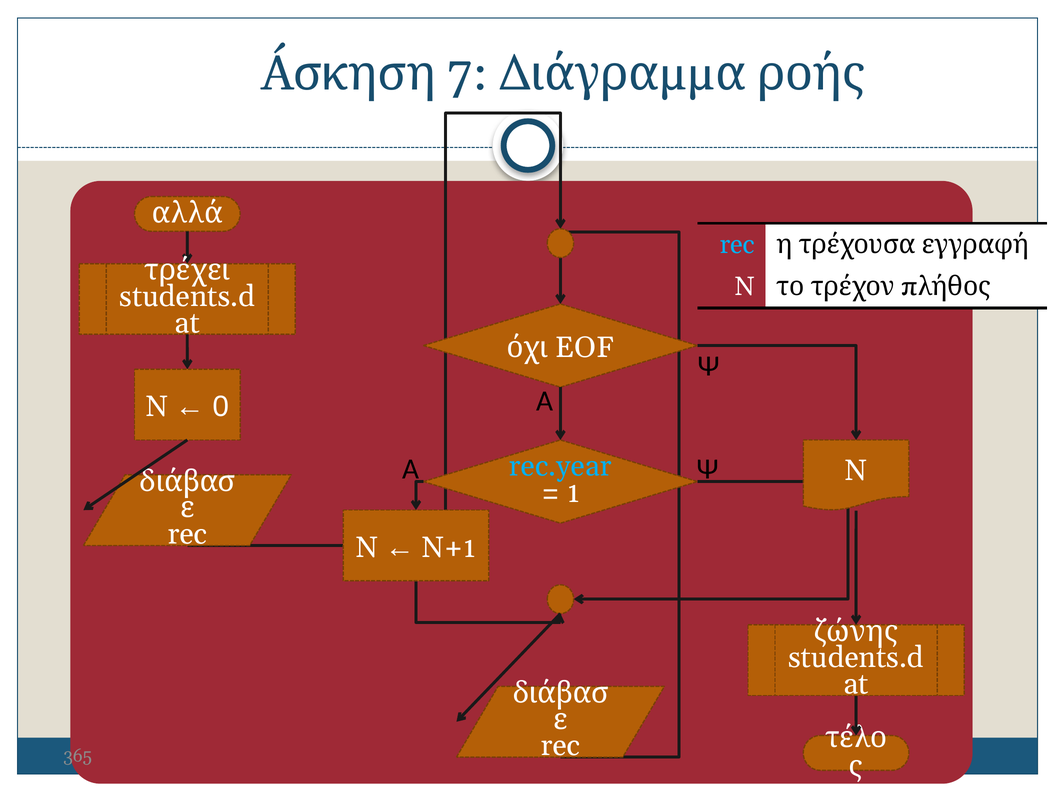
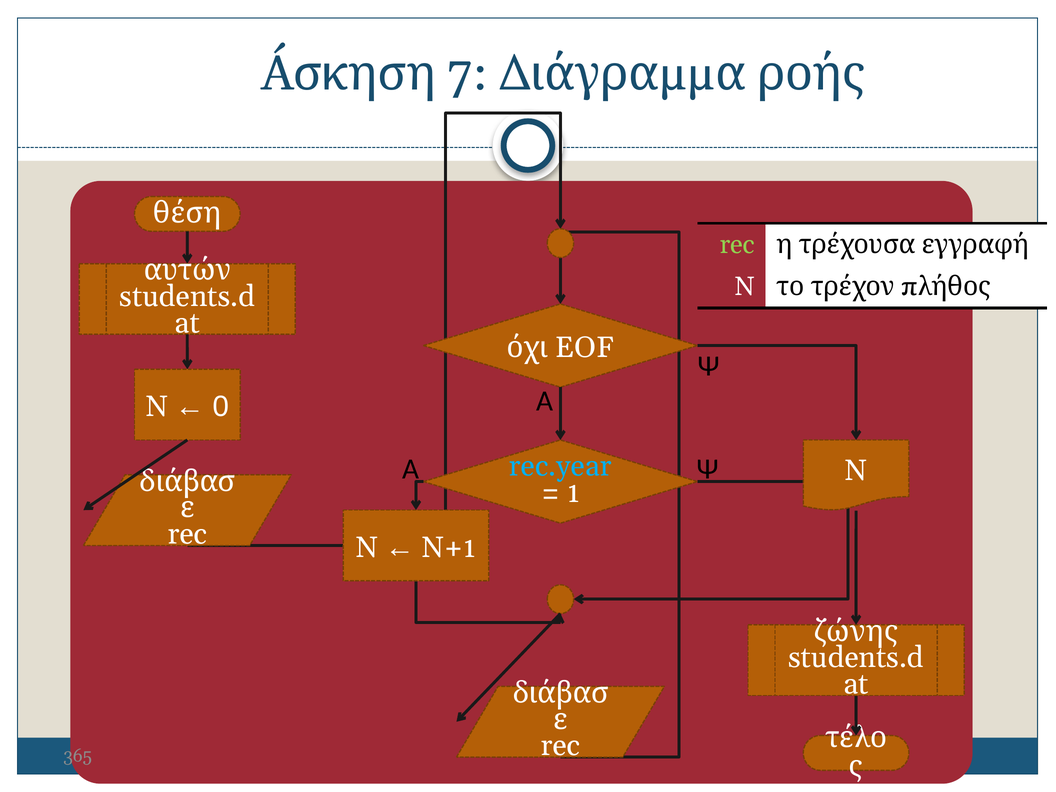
αλλά: αλλά -> θέση (187, 213)
rec colour: light blue -> light green (737, 244)
τρέχει: τρέχει -> αυτών (187, 270)
